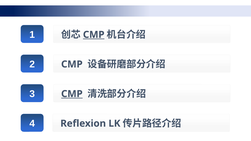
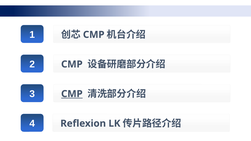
CMP underline: present -> none (94, 35)
